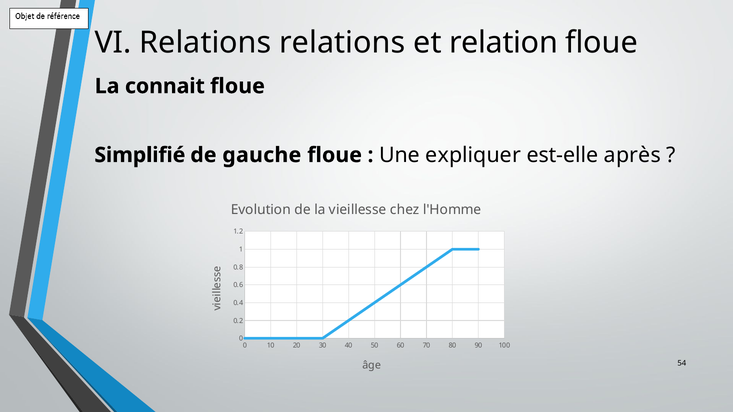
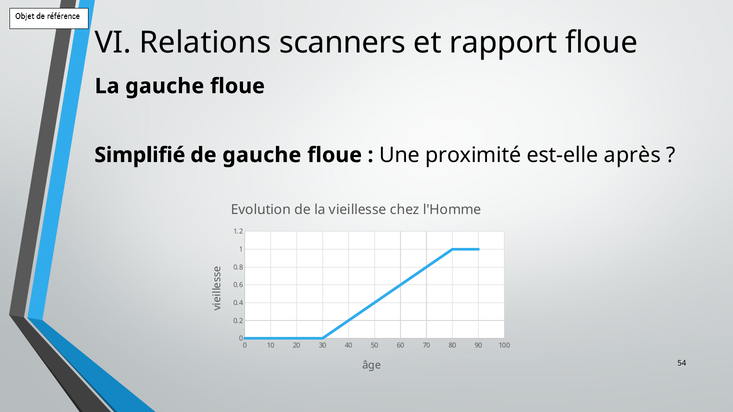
Relations relations: relations -> scanners (343, 42)
relation: relation -> rapport (503, 42)
La connait: connait -> gauche (165, 86)
expliquer: expliquer -> proximité (473, 155)
